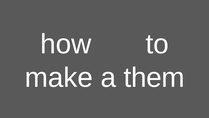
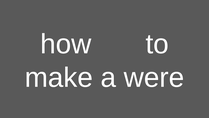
them: them -> were (154, 77)
